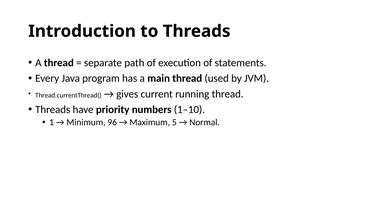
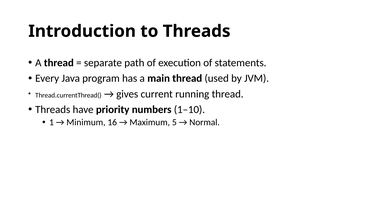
96: 96 -> 16 (112, 122)
